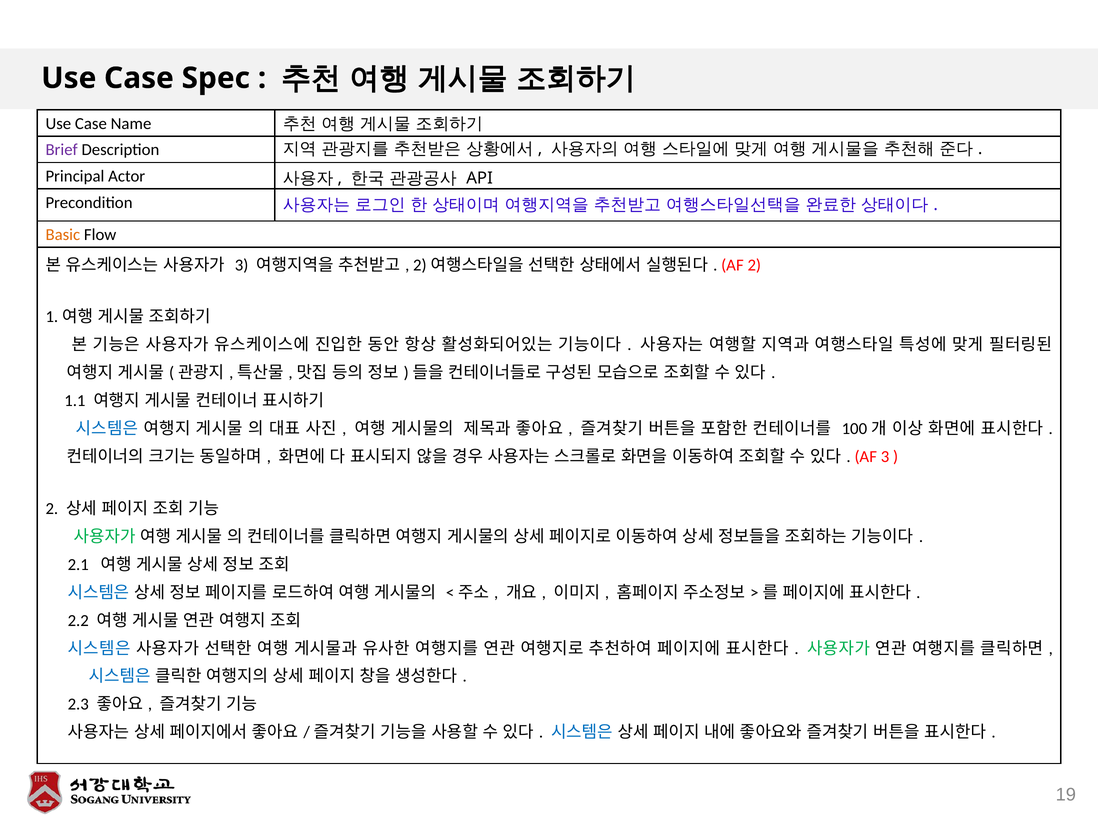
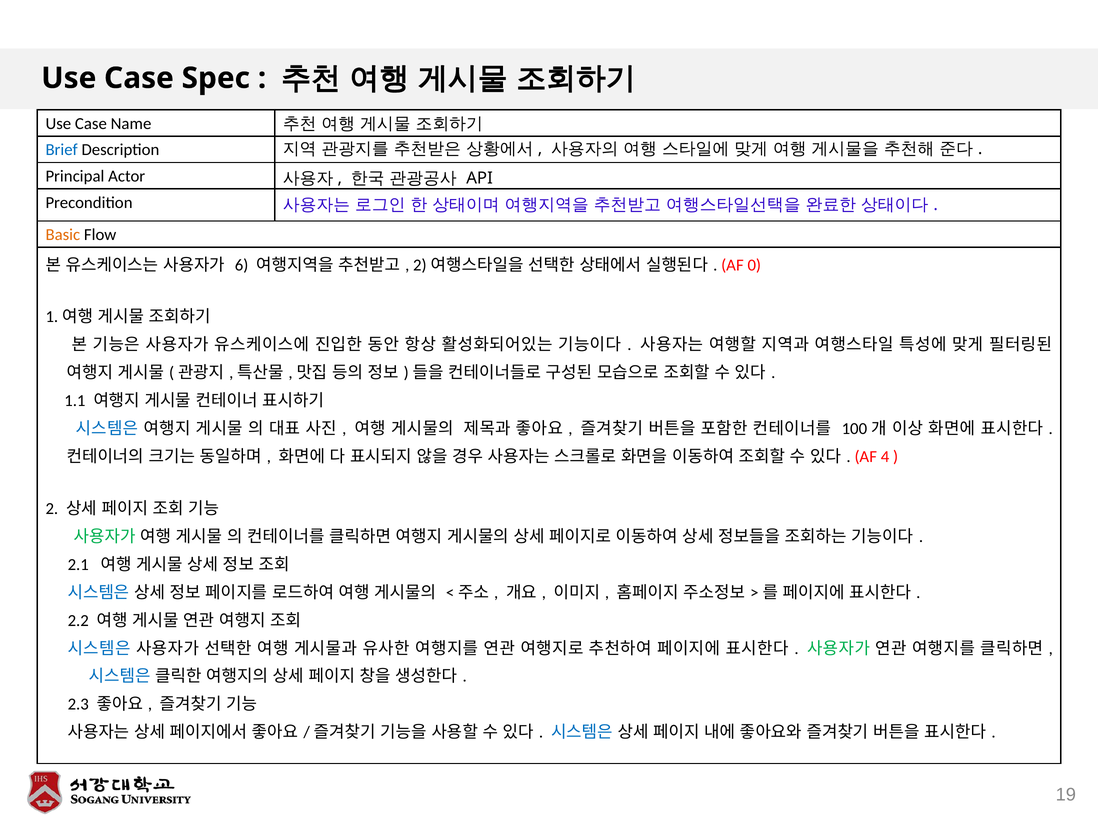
Brief colour: purple -> blue (62, 150)
3: 3 -> 6 (242, 265)
AF 2: 2 -> 0 (754, 265)
AF 3: 3 -> 4 (885, 456)
